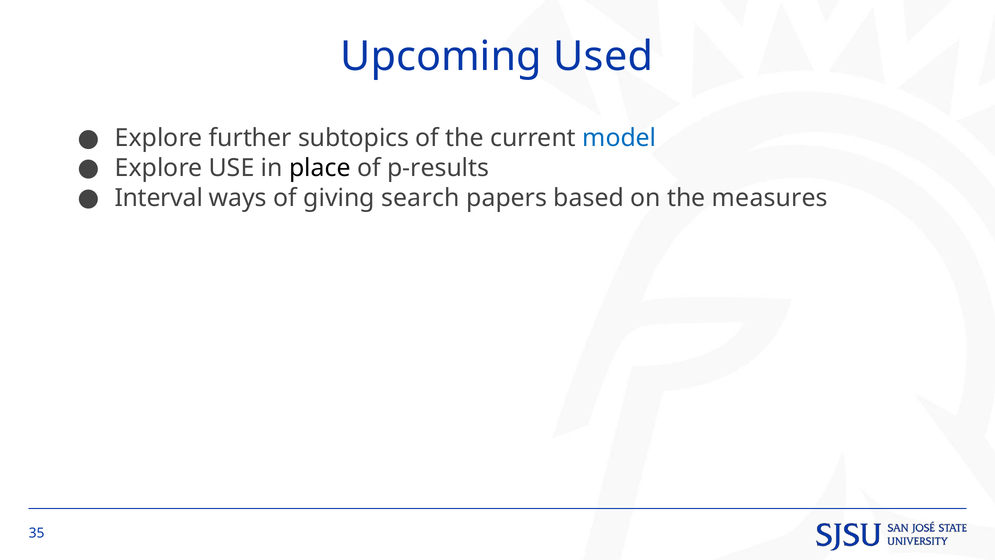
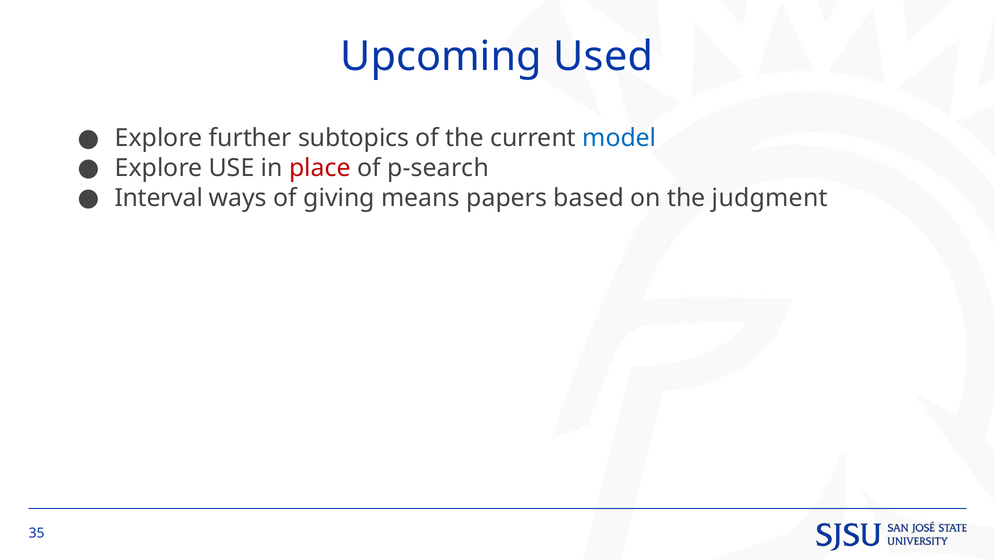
place colour: black -> red (320, 168)
p-results: p-results -> p-search (438, 168)
search: search -> means (420, 198)
measures: measures -> judgment (770, 198)
